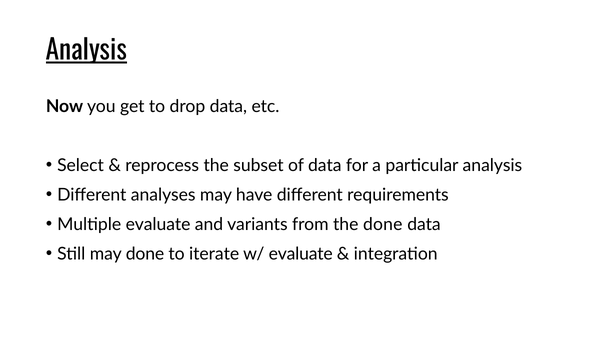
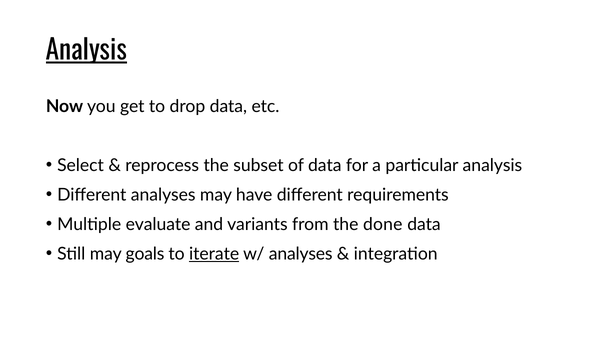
may done: done -> goals (145, 254)
iterate underline: none -> present (214, 254)
w/ evaluate: evaluate -> analyses (301, 254)
